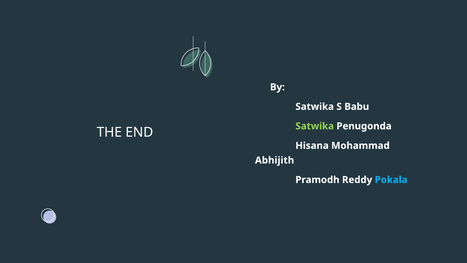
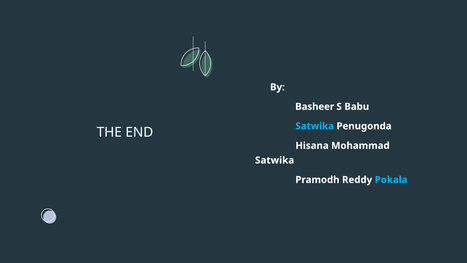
Satwika: Satwika -> Basheer (315, 107)
Satwika colour: light green -> light blue (315, 126)
Abhijith: Abhijith -> Satwika (275, 160)
